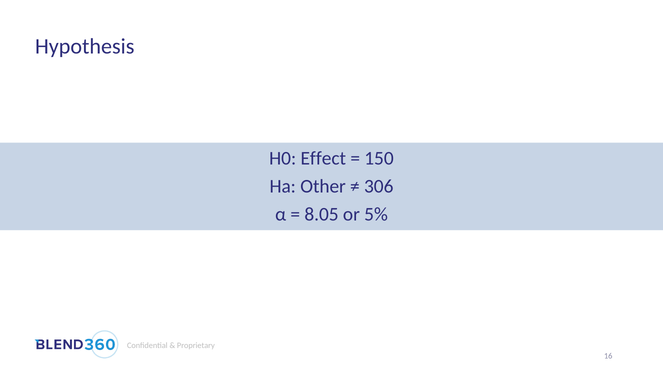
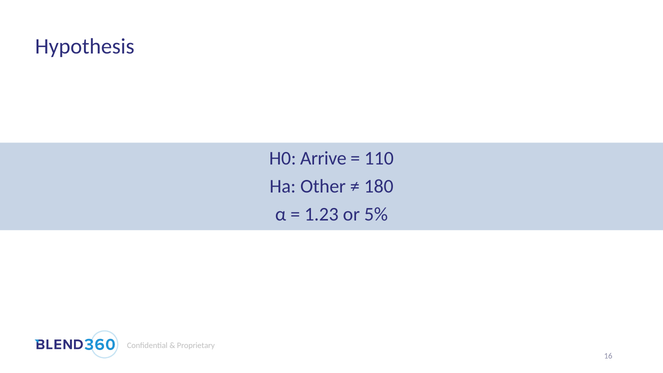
Effect: Effect -> Arrive (323, 159)
150: 150 -> 110 (379, 159)
306: 306 -> 180 (379, 186)
8.05: 8.05 -> 1.23 (322, 214)
